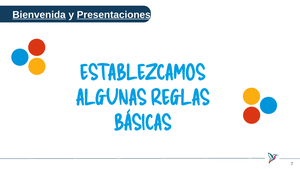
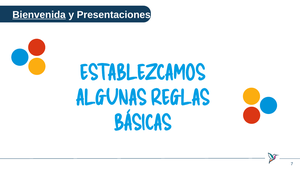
Presentaciones underline: present -> none (114, 15)
